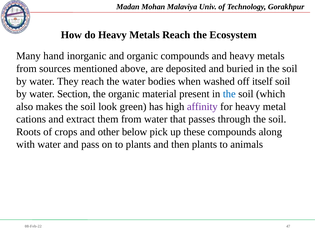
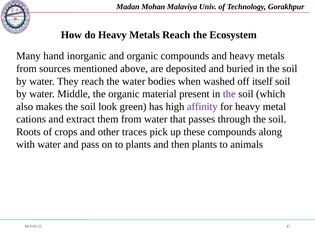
Section: Section -> Middle (74, 94)
the colour: blue -> purple (229, 94)
below: below -> traces (134, 131)
